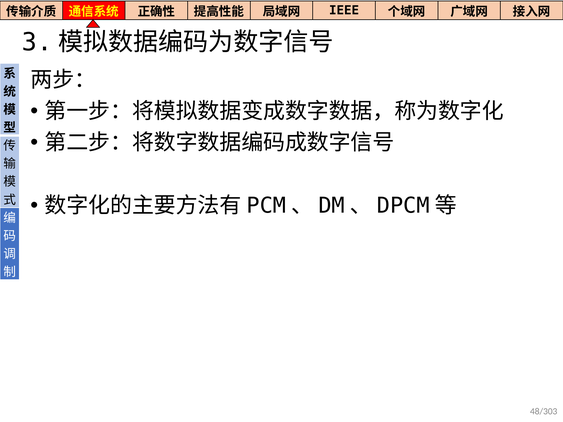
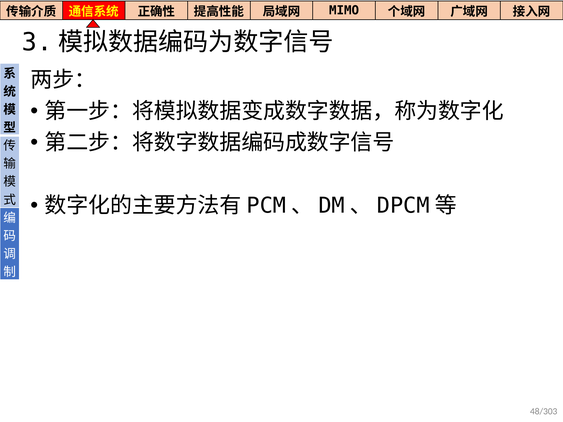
IEEE: IEEE -> MIMO (344, 11)
